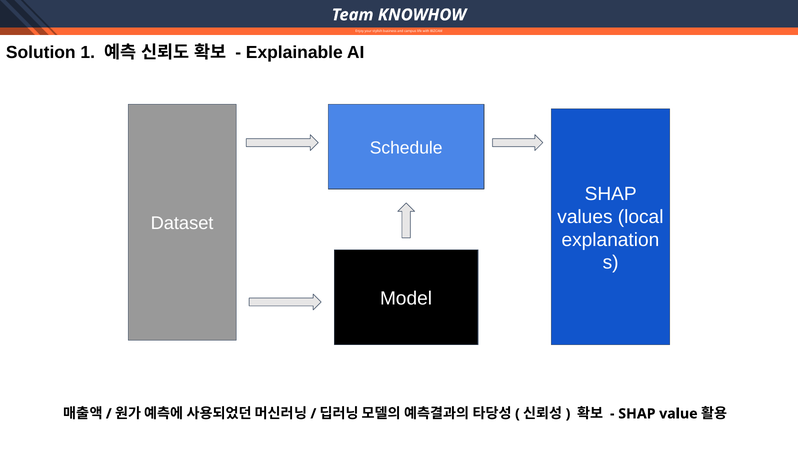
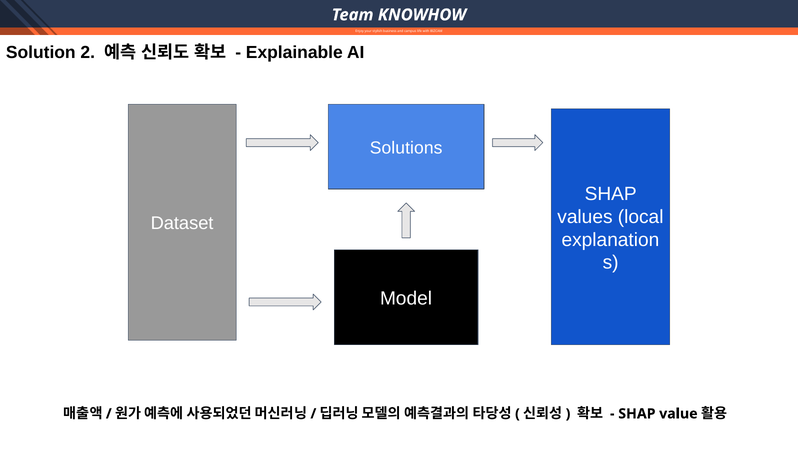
1: 1 -> 2 (88, 53)
Schedule: Schedule -> Solutions (406, 148)
